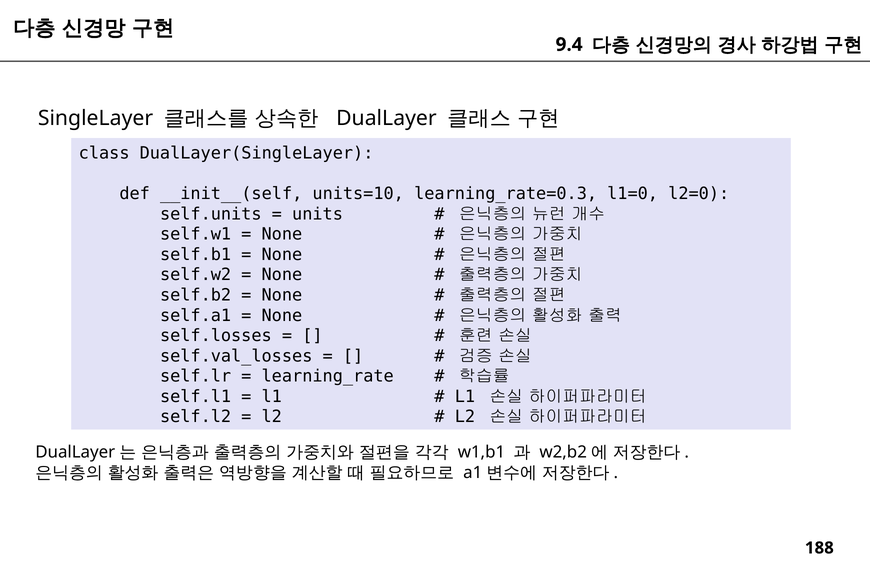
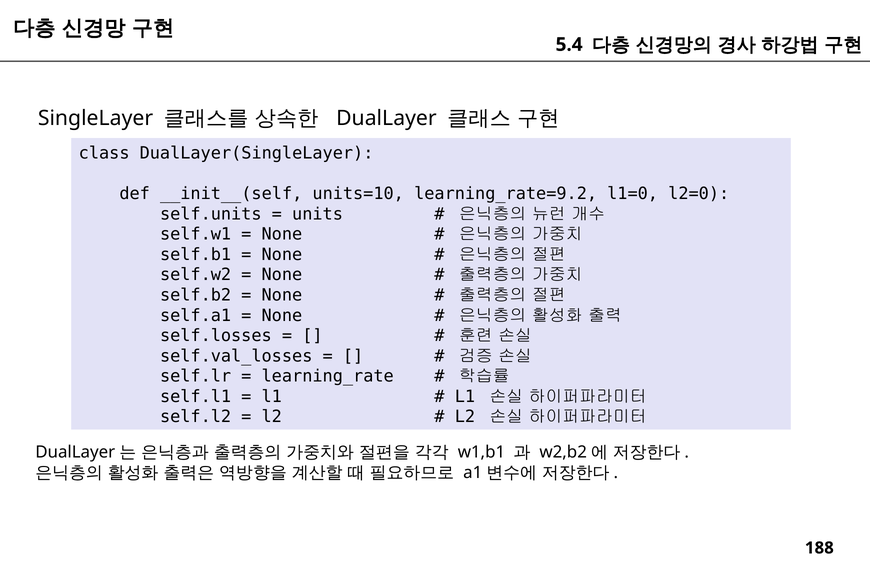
9.4: 9.4 -> 5.4 (569, 45)
learning_rate=0.3: learning_rate=0.3 -> learning_rate=9.2 (506, 194)
